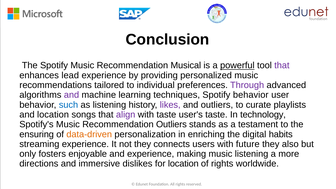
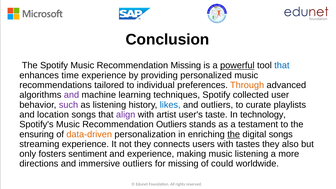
Recommendation Musical: Musical -> Missing (186, 65)
that colour: purple -> blue (282, 65)
lead: lead -> time (70, 75)
Through colour: purple -> orange (247, 85)
Spotify behavior: behavior -> collected (251, 95)
such colour: blue -> purple (68, 105)
likes colour: purple -> blue (170, 105)
with taste: taste -> artist (166, 115)
the underline: none -> present (234, 134)
digital habits: habits -> songs (281, 134)
future: future -> tastes (248, 144)
enjoyable: enjoyable -> sentiment (88, 154)
immersive dislikes: dislikes -> outliers (137, 164)
for location: location -> missing (183, 164)
of rights: rights -> could (222, 164)
